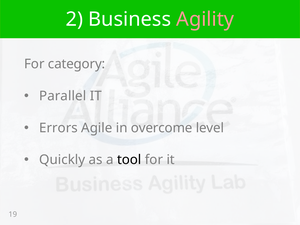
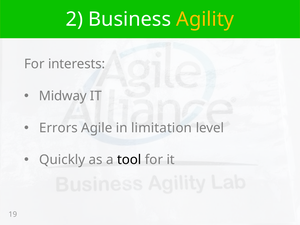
Agility colour: pink -> yellow (205, 19)
category: category -> interests (77, 64)
Parallel: Parallel -> Midway (63, 96)
overcome: overcome -> limitation (162, 128)
